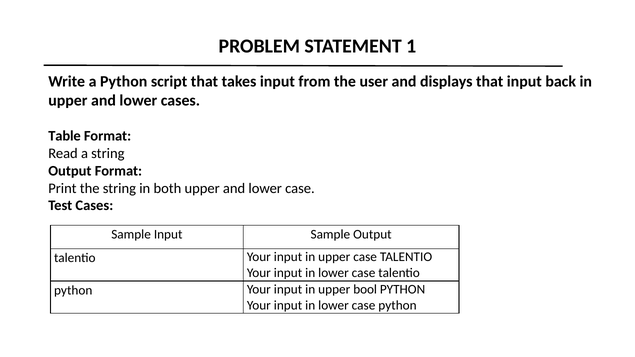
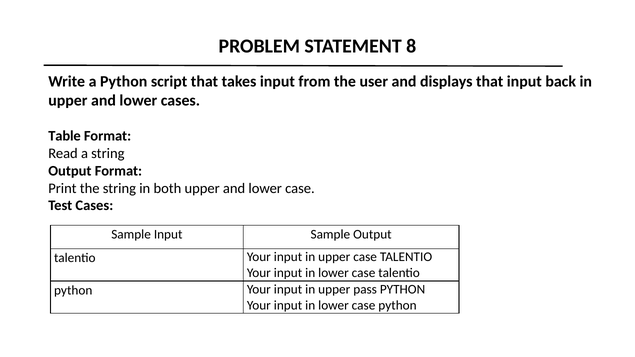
1: 1 -> 8 (411, 46)
bool: bool -> pass (365, 289)
